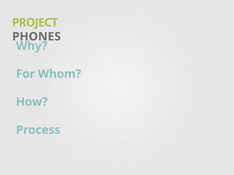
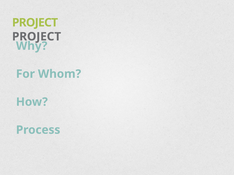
PHONES: PHONES -> PROJECT (37, 37)
